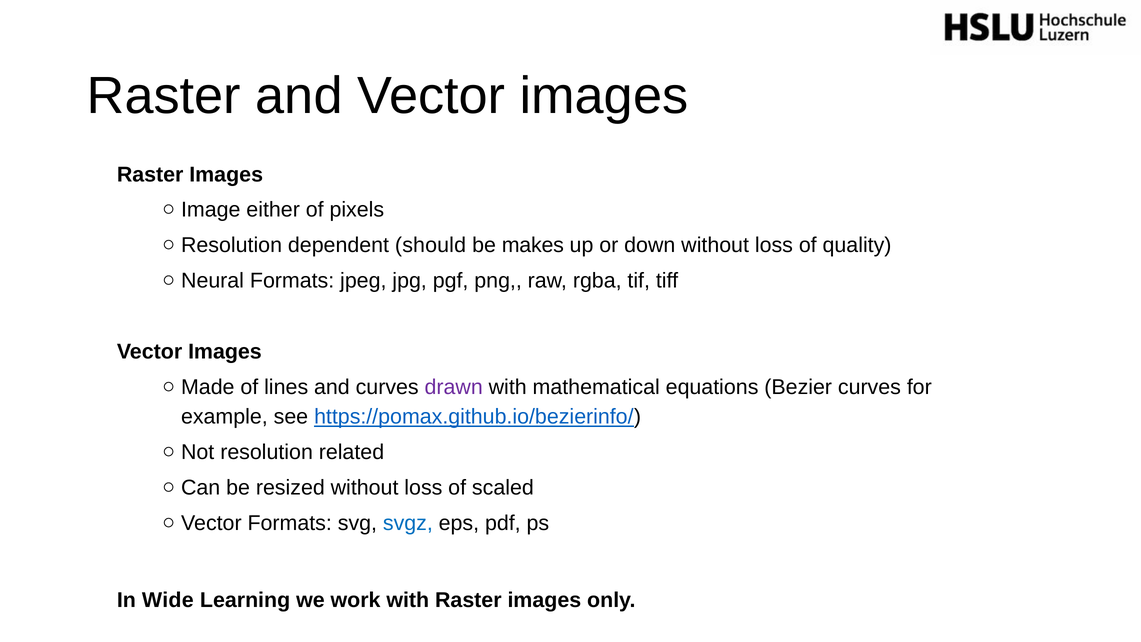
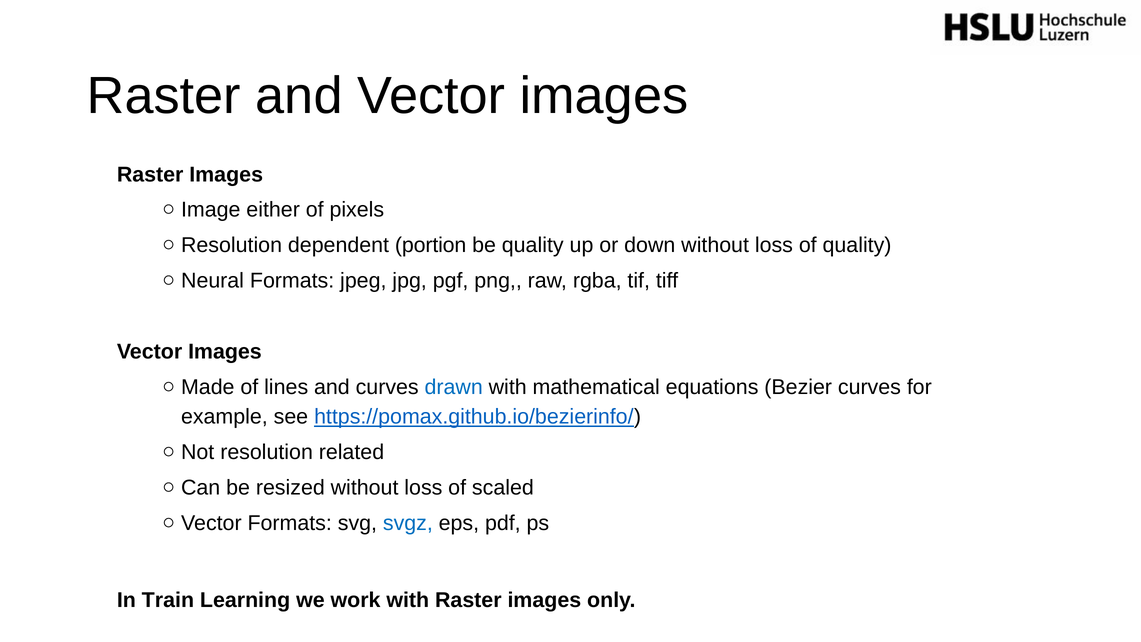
should: should -> portion (431, 245)
be makes: makes -> quality (533, 245)
drawn colour: purple -> blue (454, 387)
Wide: Wide -> Train (168, 600)
